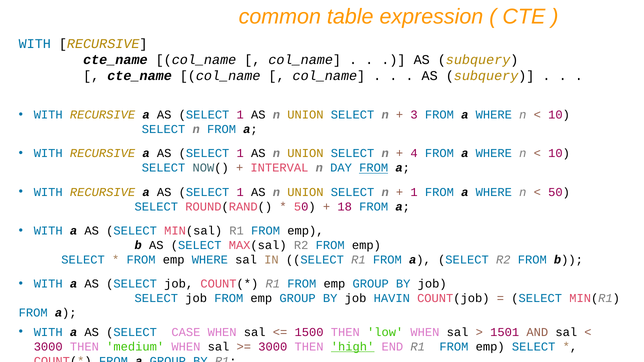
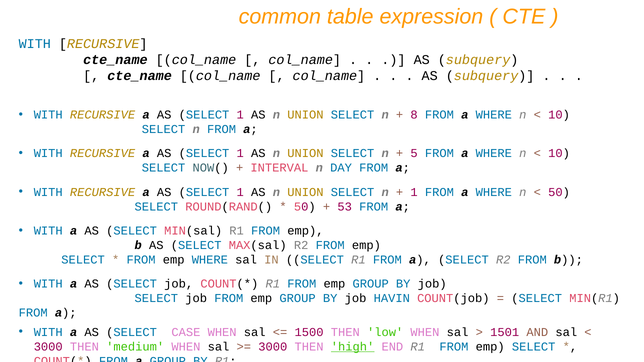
3: 3 -> 8 (414, 115)
4: 4 -> 5 (414, 154)
FROM underline: present -> none (374, 168)
18: 18 -> 53 (345, 207)
